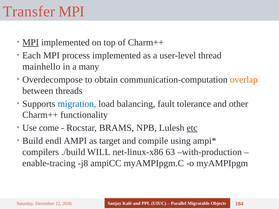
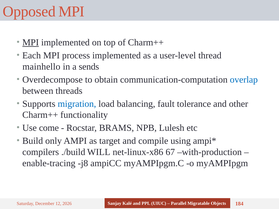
Transfer: Transfer -> Opposed (29, 12)
many: many -> sends (89, 67)
overlap colour: orange -> blue (244, 80)
etc underline: present -> none (192, 128)
endl: endl -> only (54, 141)
63: 63 -> 67 (170, 152)
